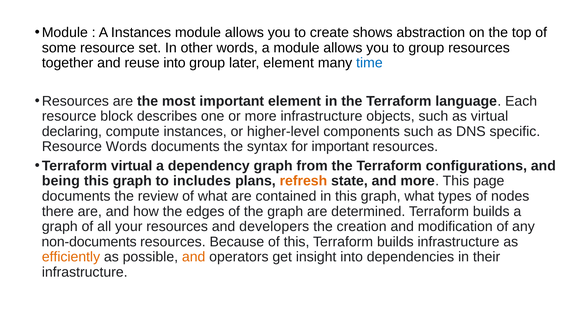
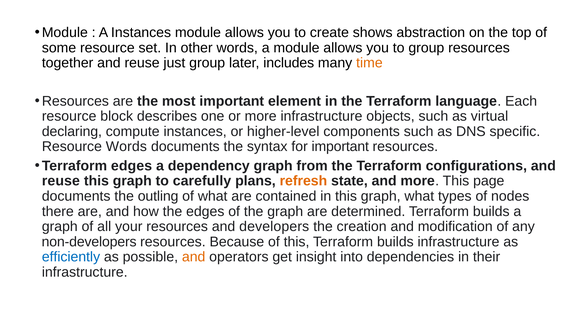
reuse into: into -> just (174, 63)
later element: element -> includes (289, 63)
time colour: blue -> orange (369, 63)
Terraform virtual: virtual -> edges (132, 166)
being: being -> reuse (61, 181)
includes: includes -> carefully (202, 181)
review: review -> outling (158, 196)
non-documents: non-documents -> non-developers (89, 241)
efficiently colour: orange -> blue (71, 257)
